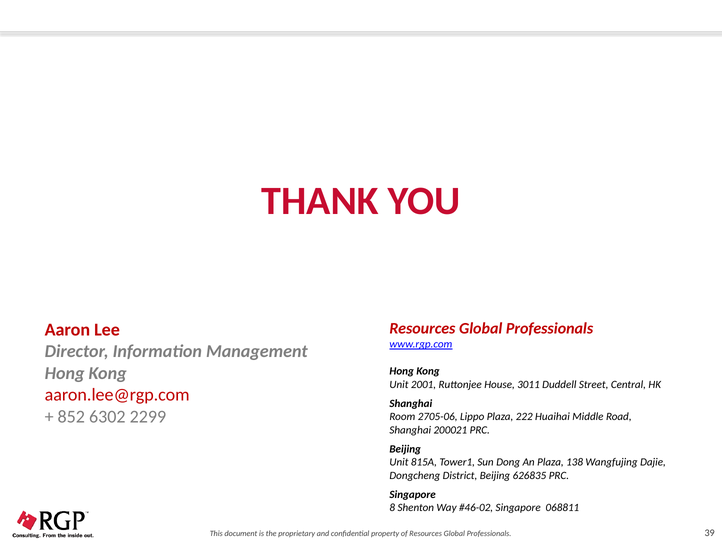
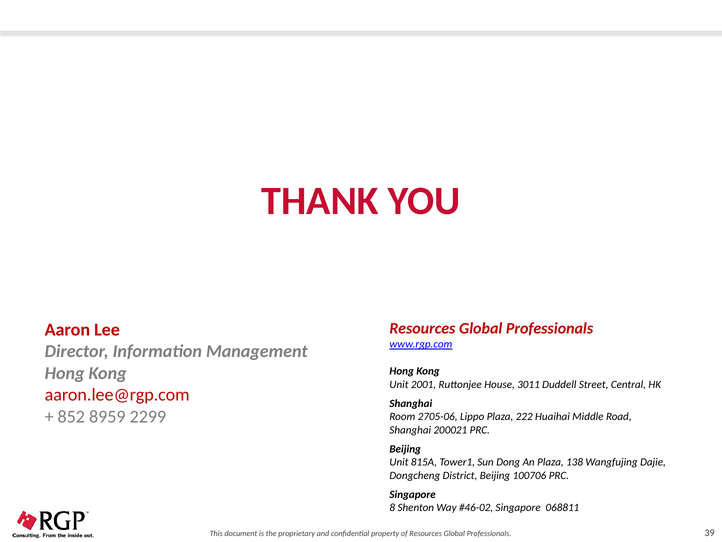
6302: 6302 -> 8959 (107, 416)
626835: 626835 -> 100706 (529, 475)
